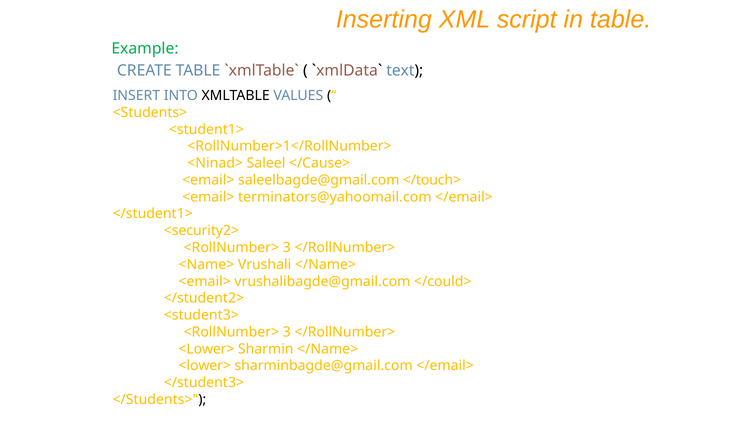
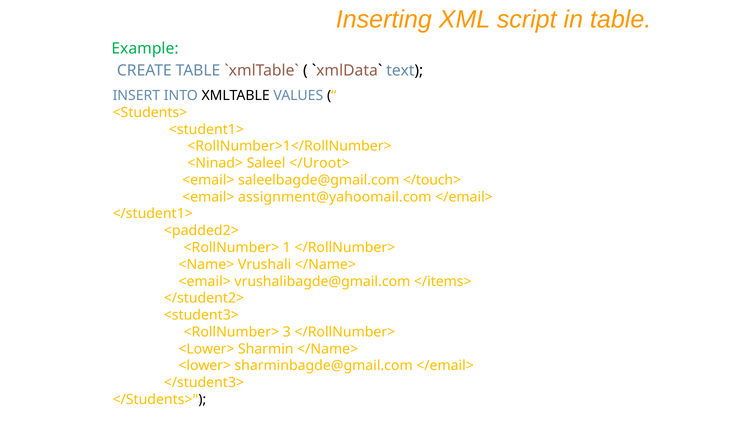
</Cause>: </Cause> -> </Uroot> (320, 163)
terminators@yahoomail.com: terminators@yahoomail.com -> assignment@yahoomail.com (335, 197)
<security2>: <security2> -> <padded2> (201, 231)
3: 3 -> 1 (287, 248)
</could>: </could> -> </items> (443, 282)
